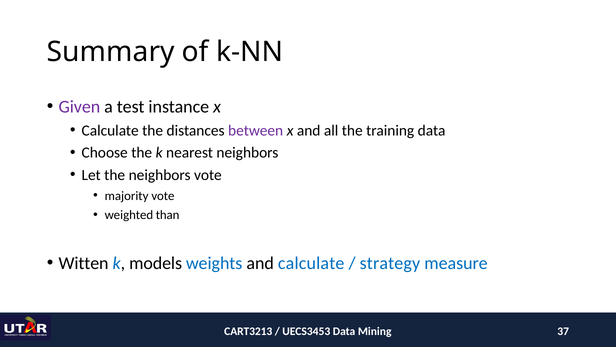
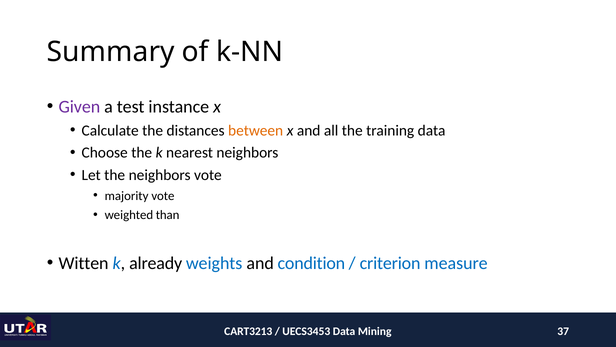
between colour: purple -> orange (256, 130)
models: models -> already (156, 263)
and calculate: calculate -> condition (311, 263)
strategy: strategy -> criterion (390, 263)
